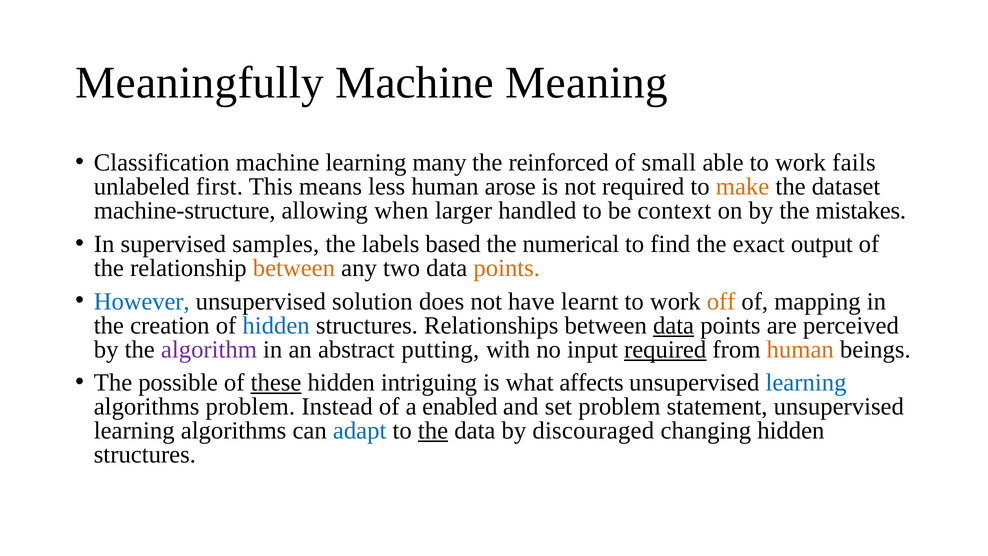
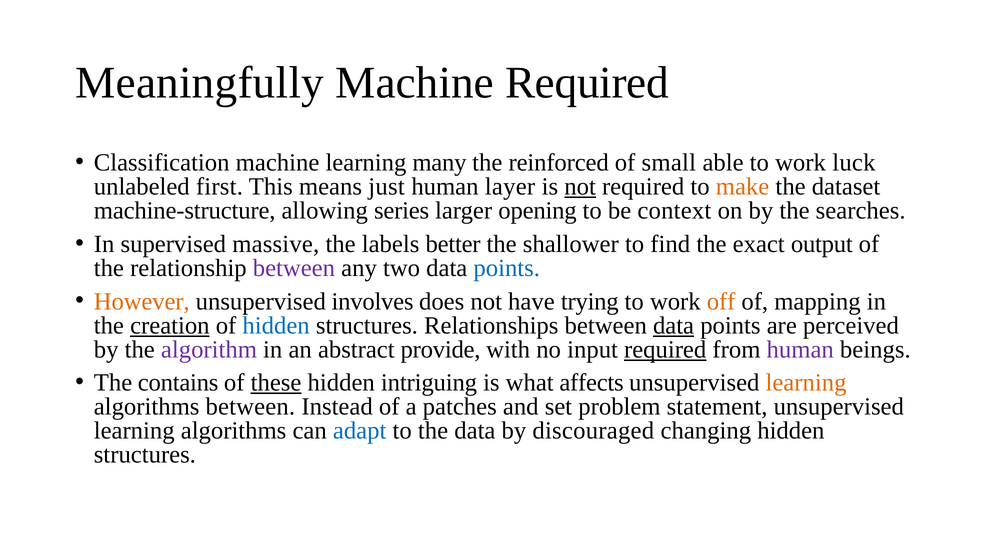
Machine Meaning: Meaning -> Required (587, 83)
fails: fails -> luck (854, 163)
less: less -> just (387, 187)
arose: arose -> layer (510, 187)
not underline: none -> present (580, 187)
when: when -> series (402, 211)
handled: handled -> opening (538, 211)
mistakes: mistakes -> searches (861, 211)
samples: samples -> massive (276, 244)
based: based -> better (453, 244)
numerical: numerical -> shallower (571, 244)
between colour: orange -> purple (294, 268)
points colour: orange -> blue (507, 268)
However colour: blue -> orange (142, 301)
solution: solution -> involves (373, 301)
learnt: learnt -> trying (590, 301)
creation underline: none -> present (170, 325)
putting: putting -> provide (441, 349)
human colour: orange -> purple (800, 349)
possible: possible -> contains (178, 383)
learning colour: blue -> orange (806, 383)
algorithms problem: problem -> between (250, 407)
enabled: enabled -> patches (460, 407)
the underline: present -> none (433, 431)
